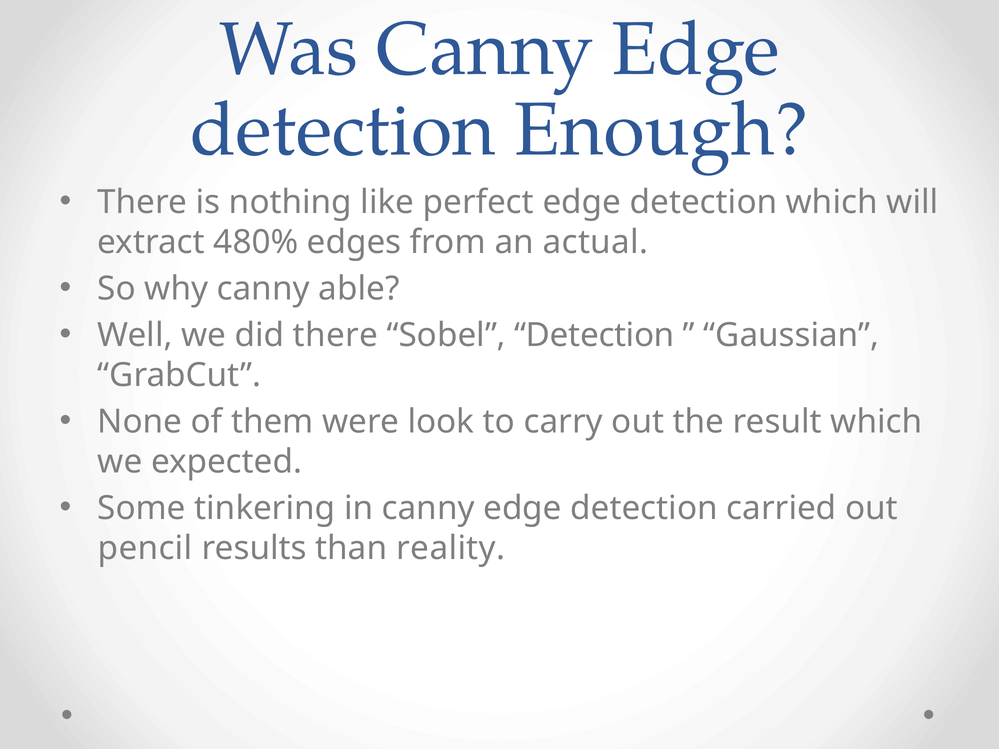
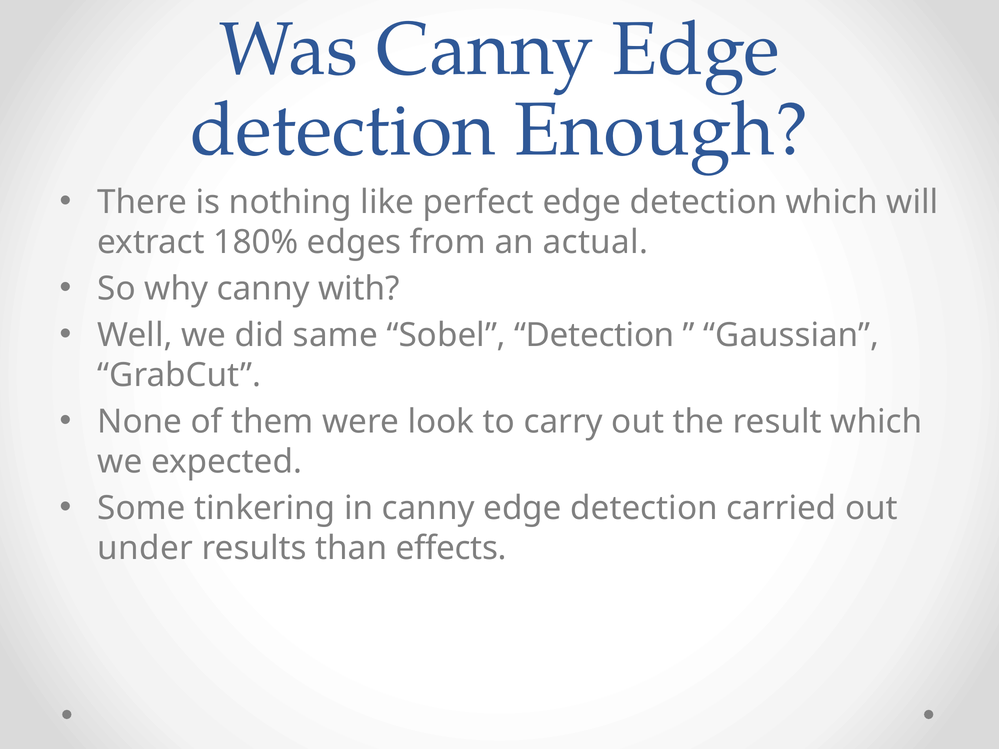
480%: 480% -> 180% (256, 242)
able: able -> with (359, 289)
did there: there -> same (336, 335)
pencil: pencil -> under (145, 548)
reality: reality -> effects (451, 548)
